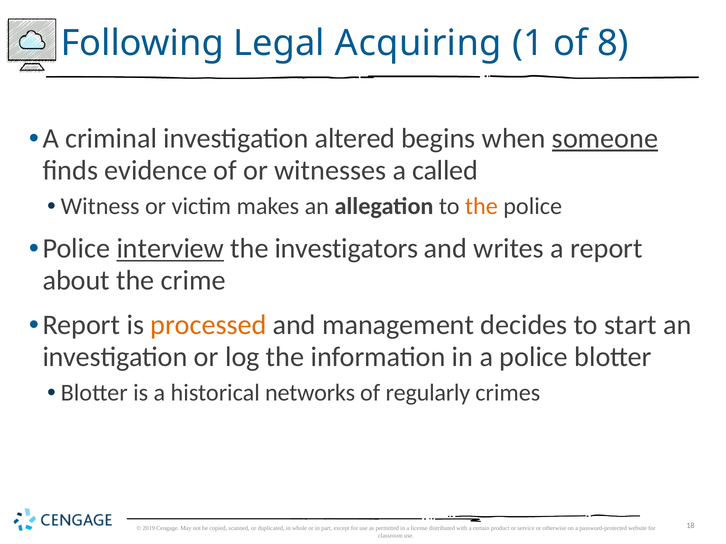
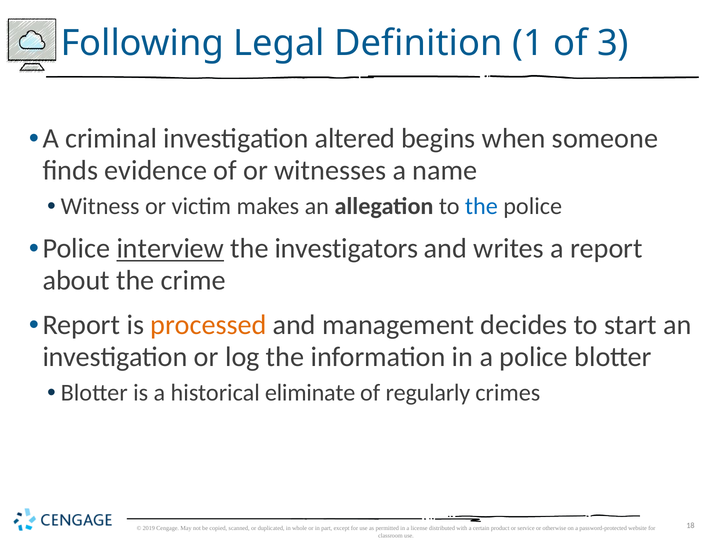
Acquiring: Acquiring -> Definition (419, 43)
8: 8 -> 3 (613, 43)
someone underline: present -> none (605, 139)
called: called -> name (445, 171)
the colour: orange -> blue (481, 207)
networks: networks -> eliminate (310, 393)
